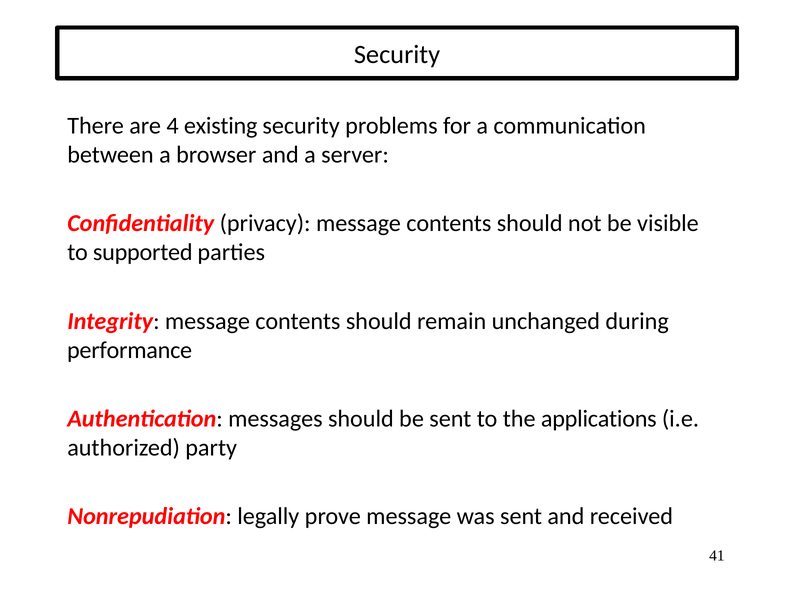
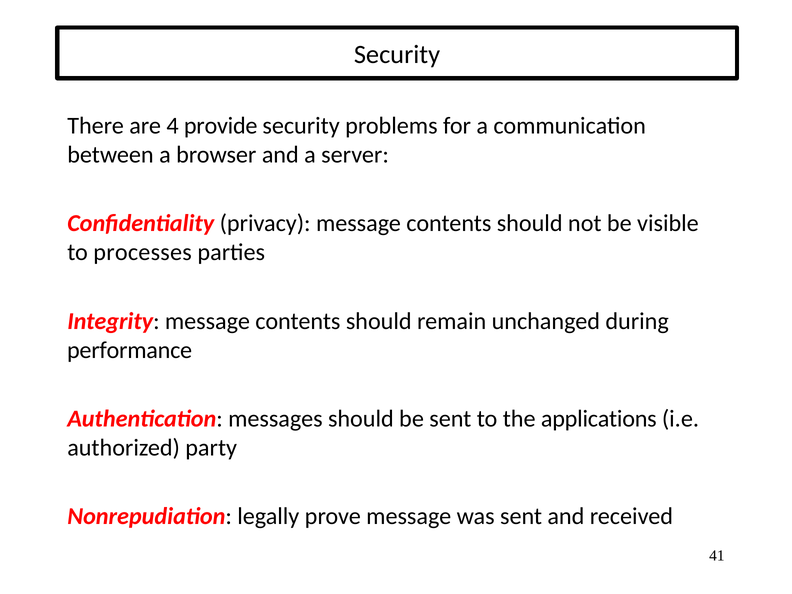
existing: existing -> provide (221, 126)
supported: supported -> processes (143, 252)
